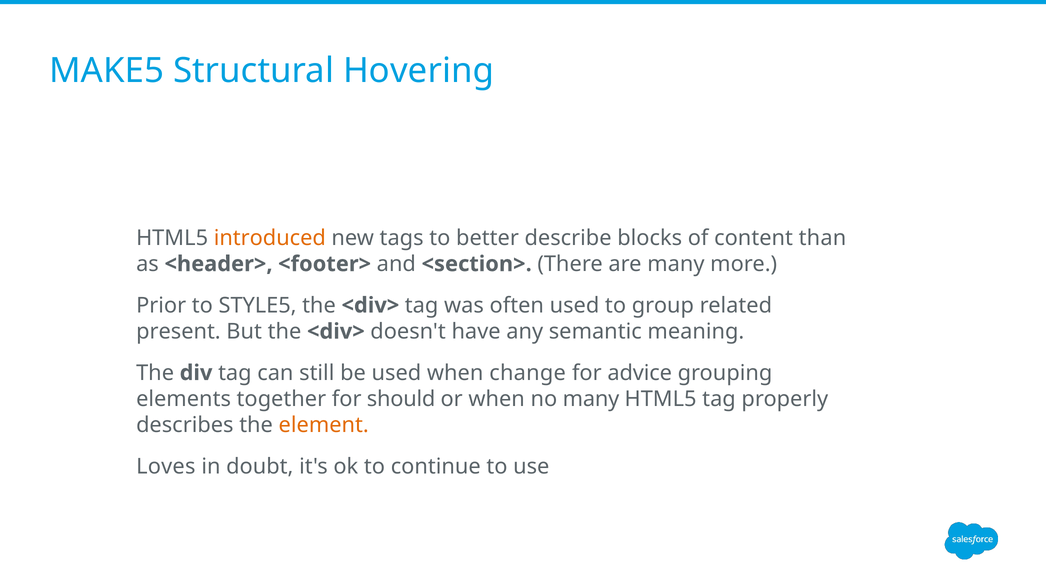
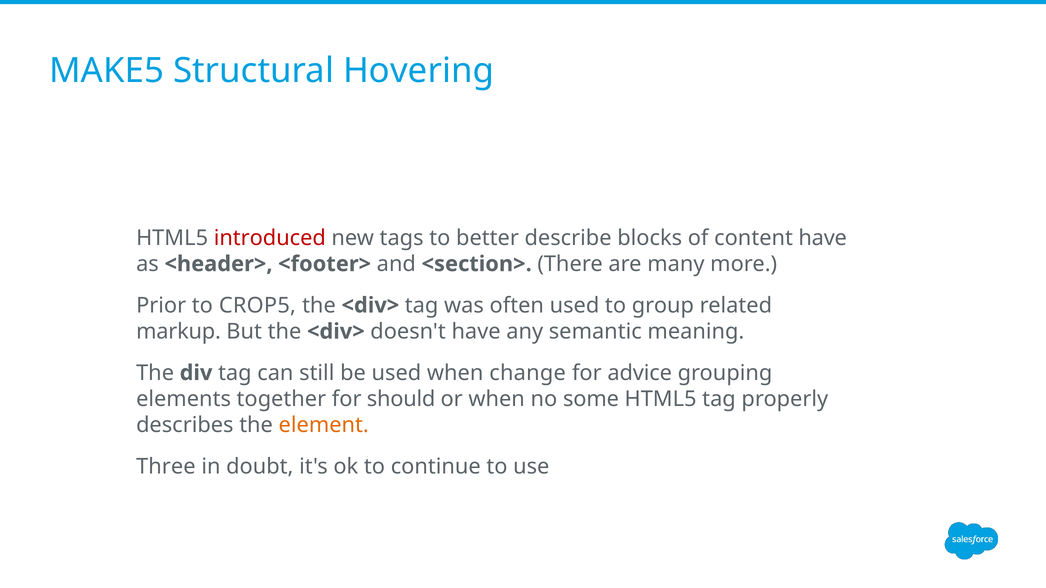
introduced colour: orange -> red (270, 238)
content than: than -> have (823, 238)
STYLE5: STYLE5 -> CROP5 (257, 306)
present: present -> markup (179, 332)
no many: many -> some (591, 399)
Loves: Loves -> Three (166, 467)
